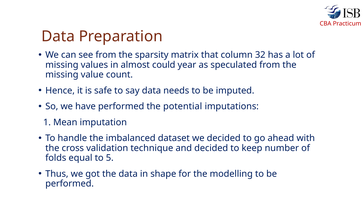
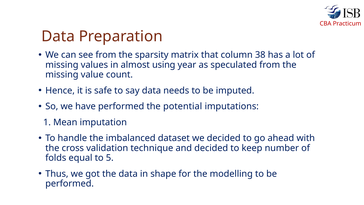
32: 32 -> 38 (260, 55)
could: could -> using (164, 65)
